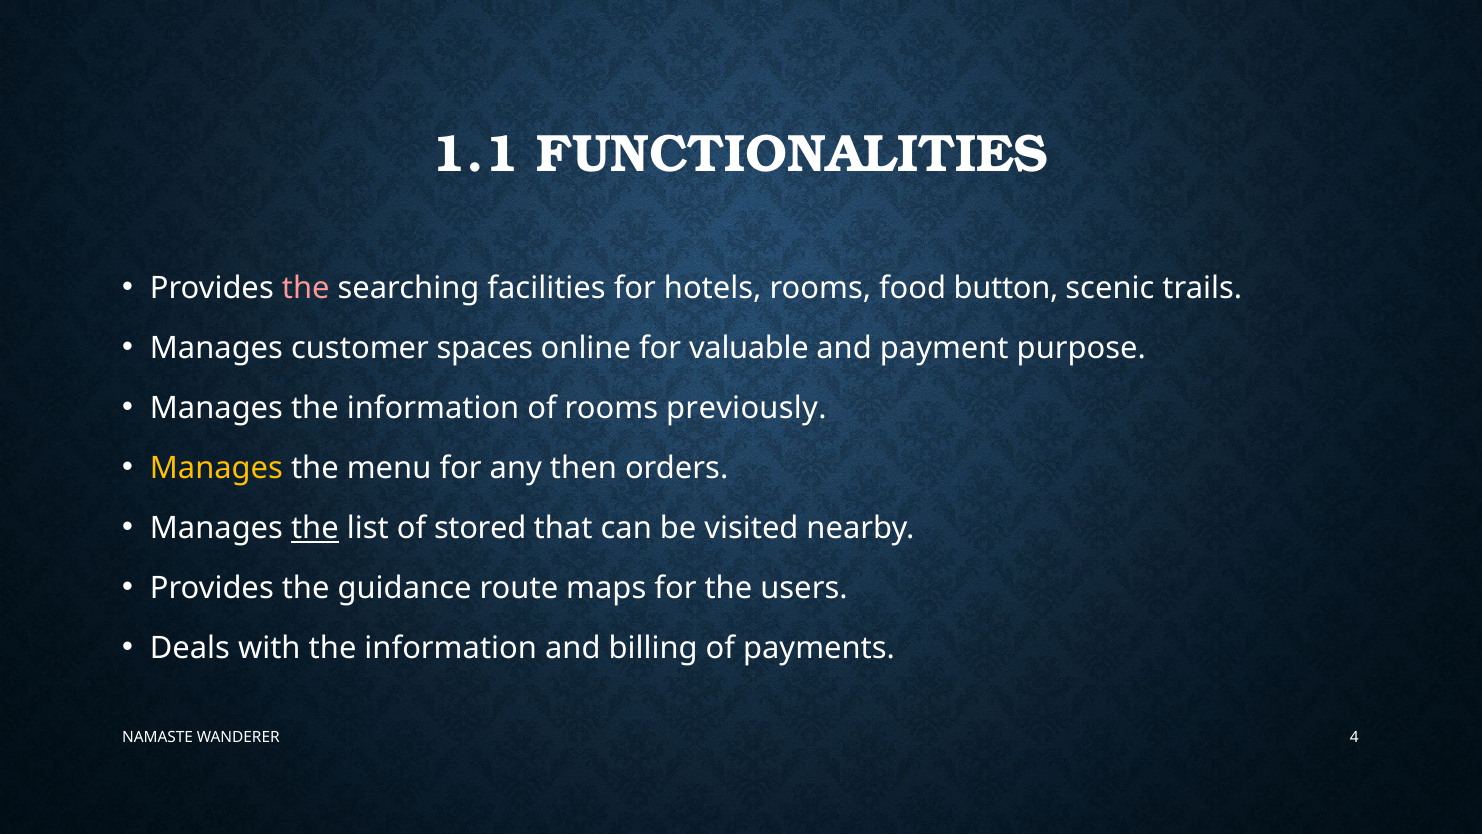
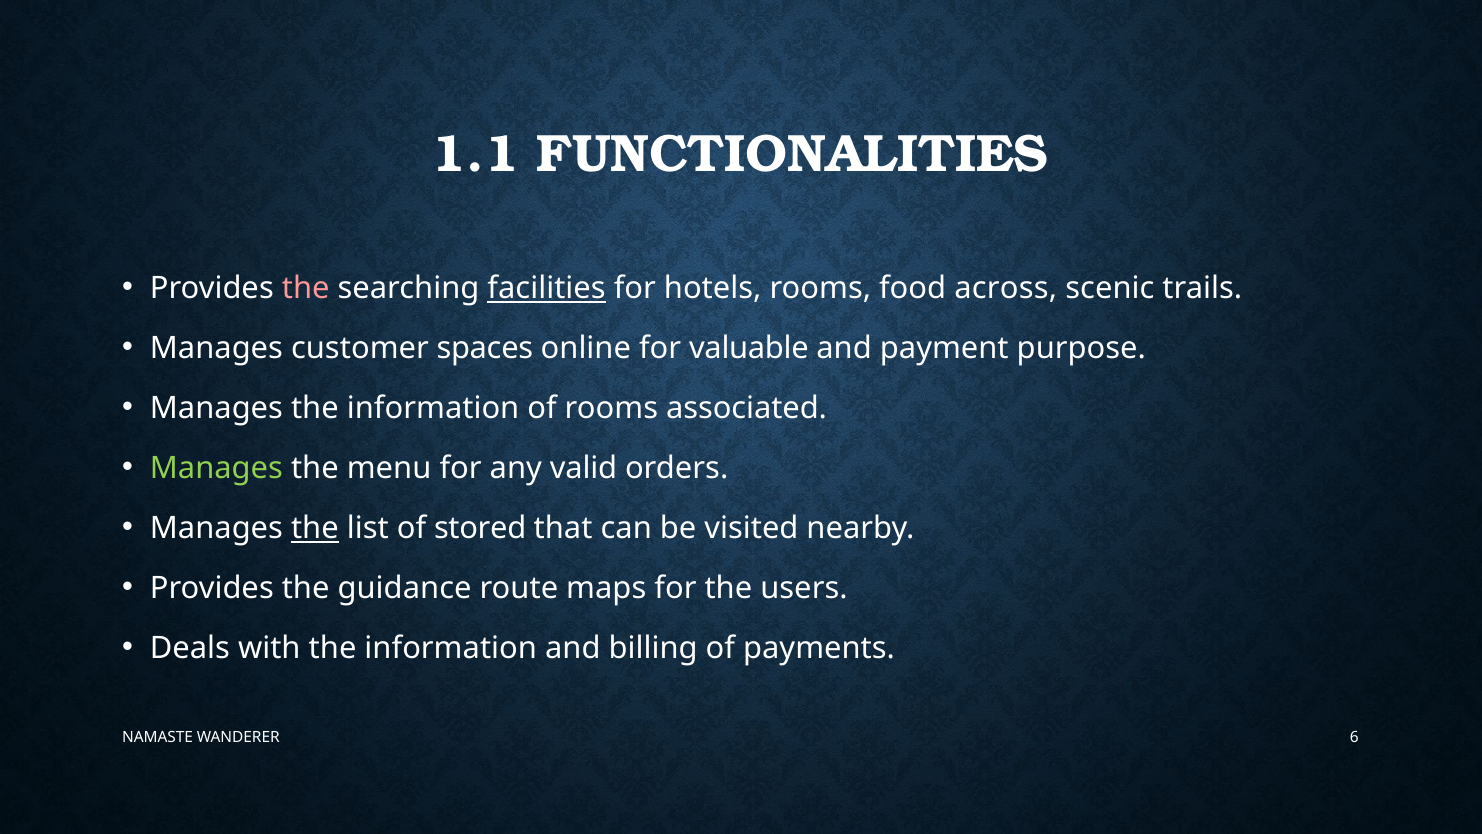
facilities underline: none -> present (547, 288)
button: button -> across (1006, 288)
previously: previously -> associated (747, 408)
Manages colour: yellow -> light green (216, 468)
then: then -> valid (584, 468)
4: 4 -> 6 (1354, 737)
